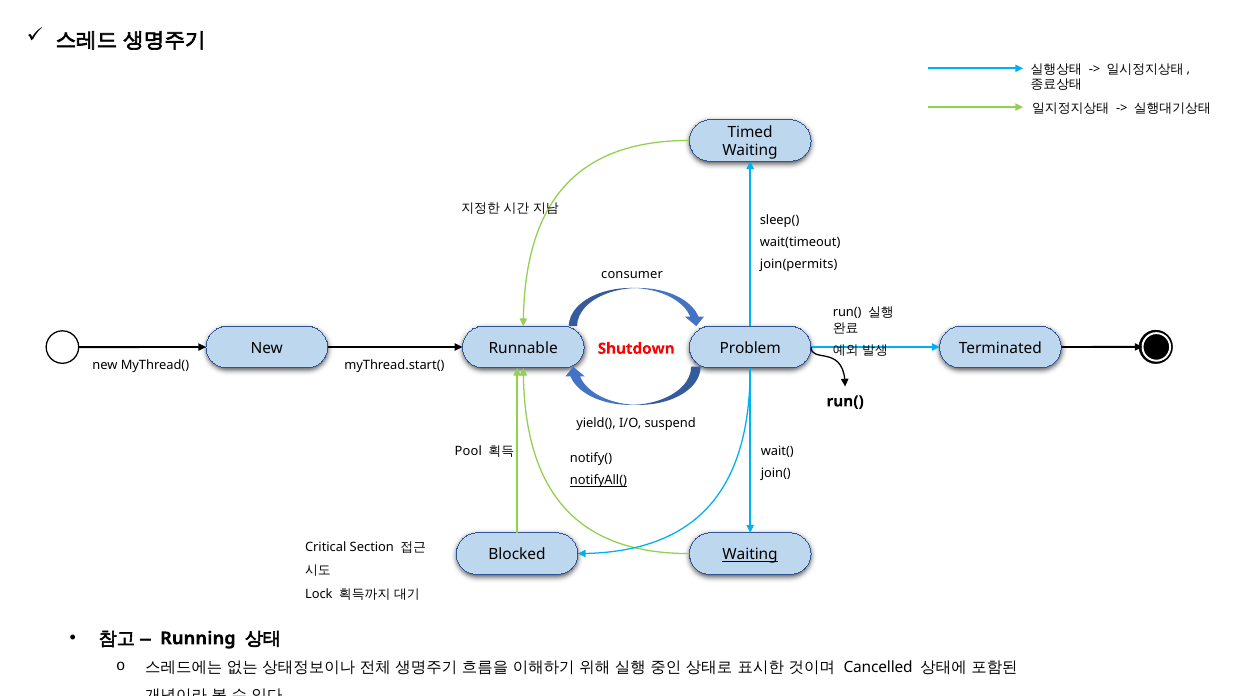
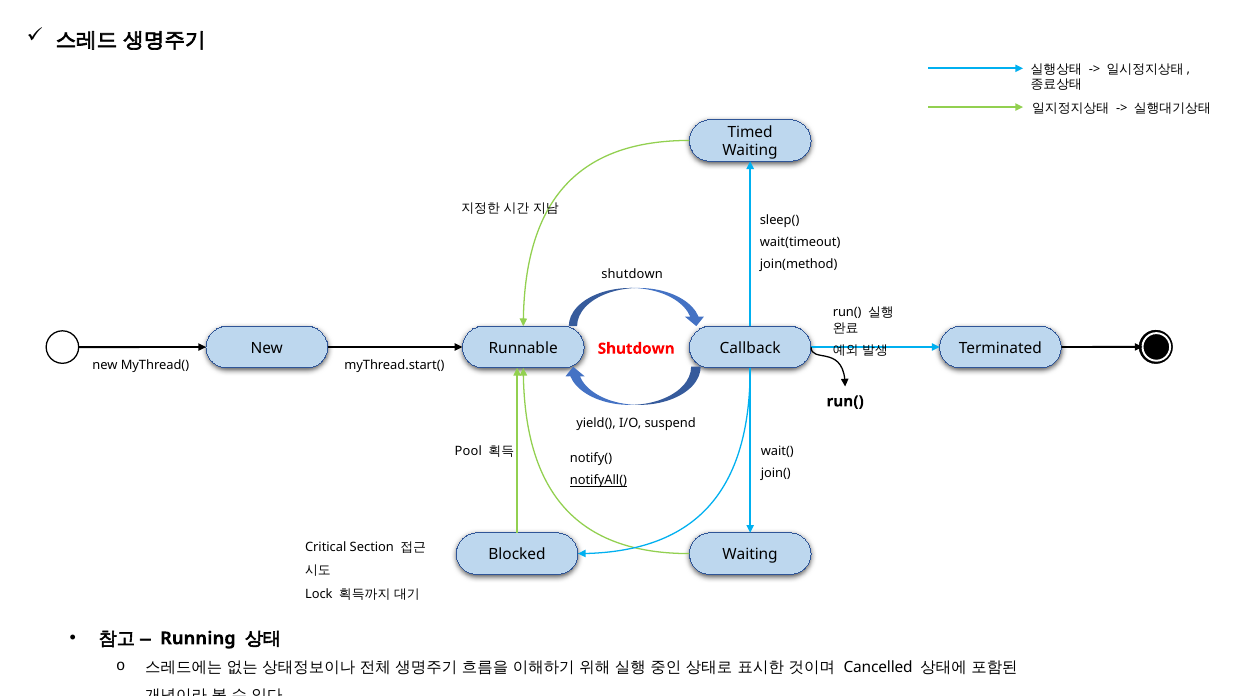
join(permits: join(permits -> join(method (799, 265)
consumer: consumer -> shutdown (632, 274)
Problem: Problem -> Callback (750, 348)
Waiting underline: present -> none (750, 555)
